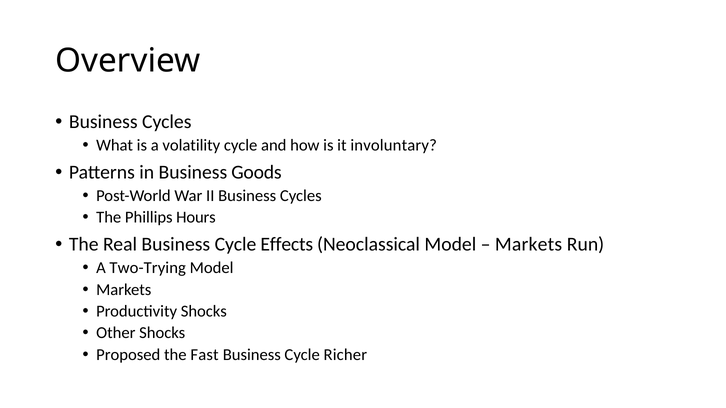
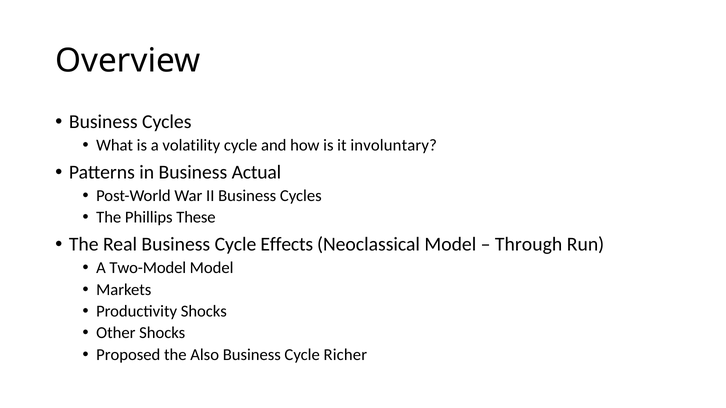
Goods: Goods -> Actual (256, 172)
Hours: Hours -> These (196, 218)
Markets: Markets -> Through (529, 245)
Two-Trying: Two-Trying -> Two-Model (148, 268)
Fast: Fast -> Also (205, 355)
